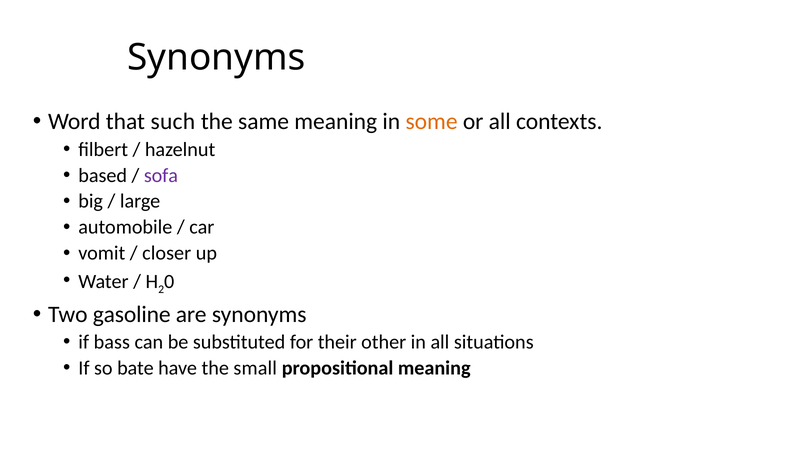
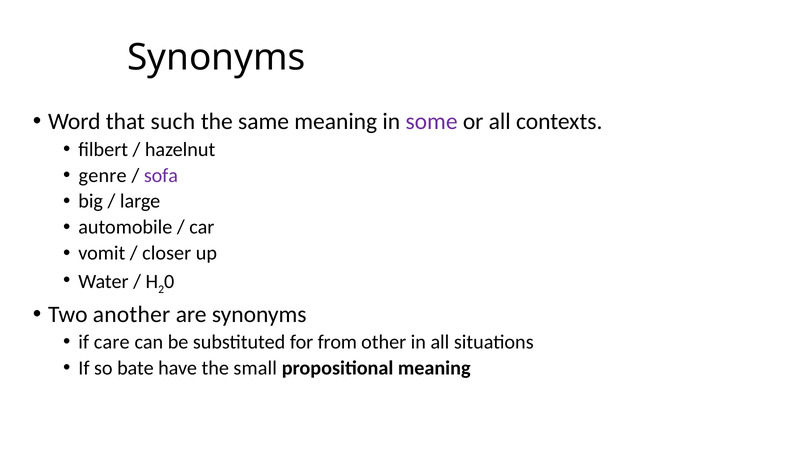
some colour: orange -> purple (432, 122)
based: based -> genre (103, 175)
gasoline: gasoline -> another (132, 314)
bass: bass -> care (112, 342)
their: their -> from (337, 342)
